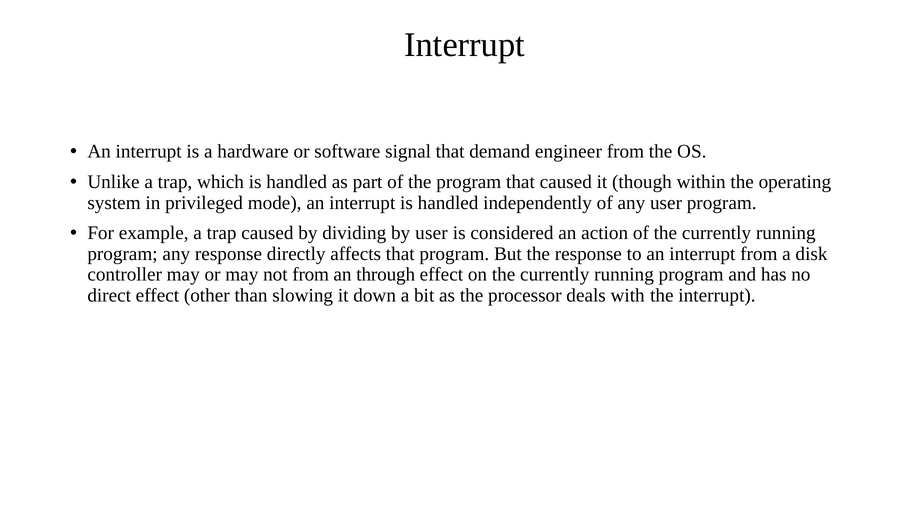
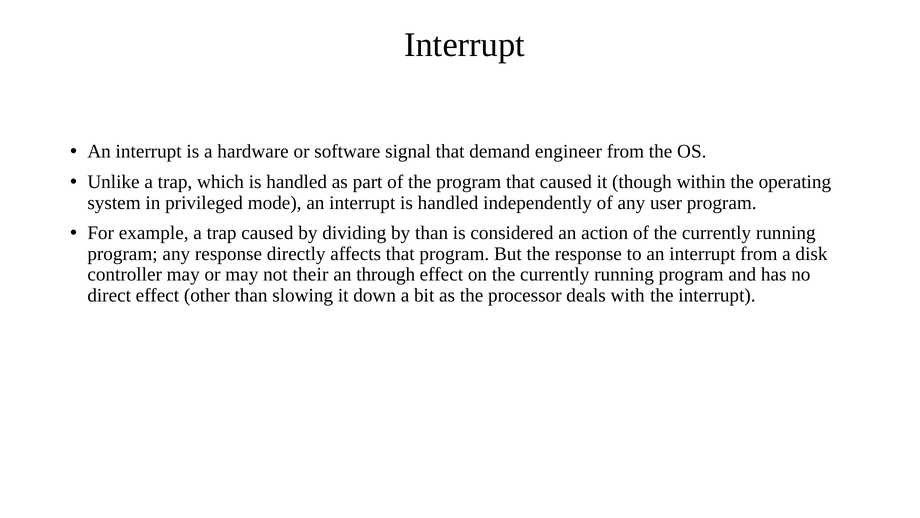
by user: user -> than (432, 233)
not from: from -> their (310, 274)
